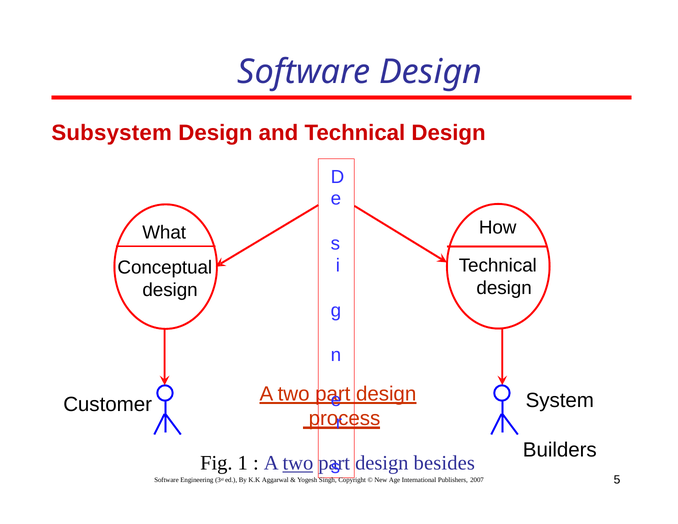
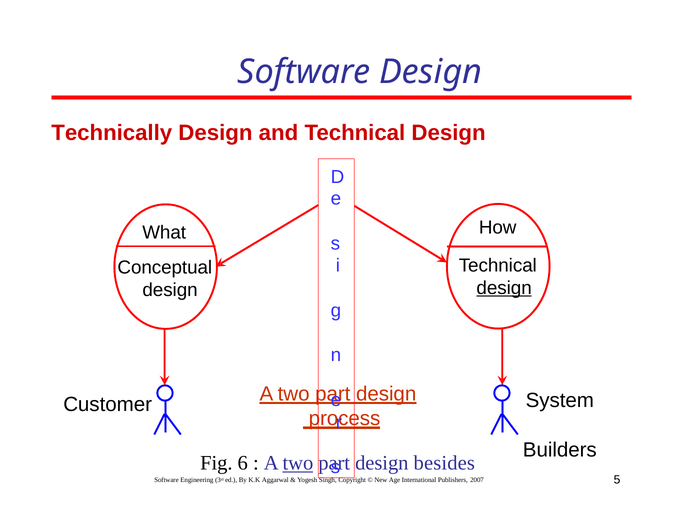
Subsystem: Subsystem -> Technically (112, 133)
design underline: none -> present (504, 288)
1: 1 -> 6 (243, 463)
